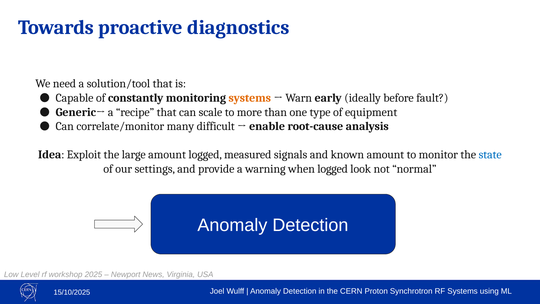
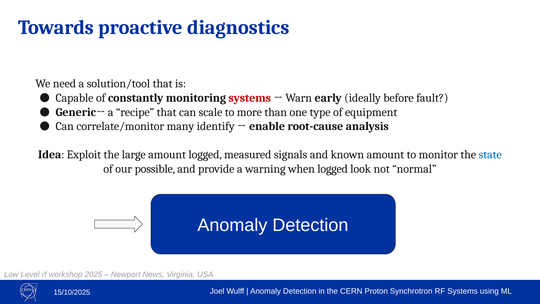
systems colour: orange -> red (250, 98)
difficult: difficult -> identify (216, 126)
settings: settings -> possible (155, 169)
